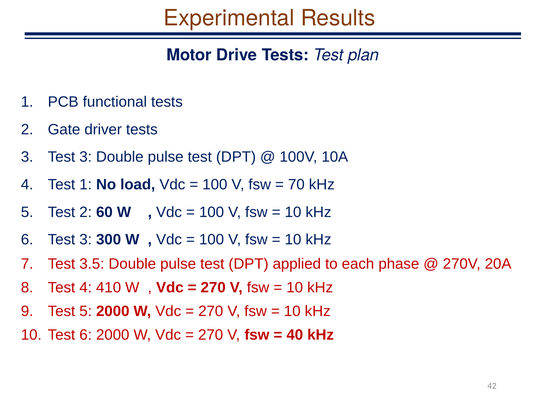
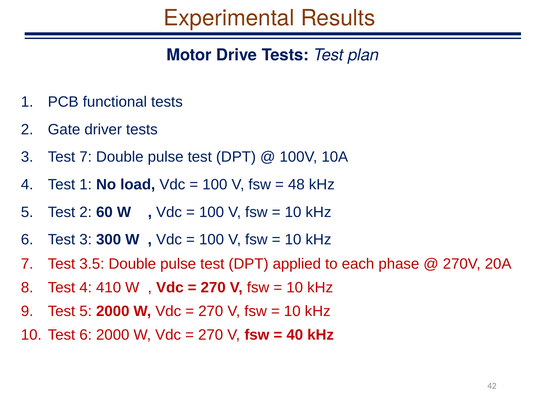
3 Test 3: 3 -> 7 (86, 157)
70: 70 -> 48 (296, 185)
